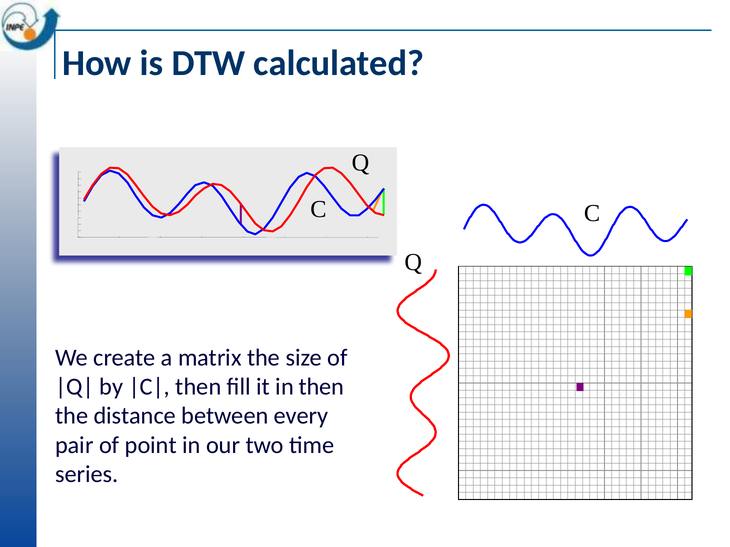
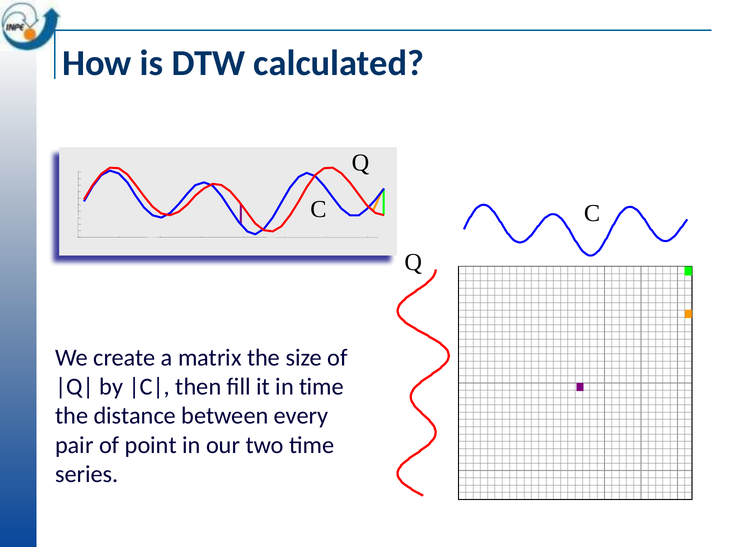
in then: then -> time (321, 387)
